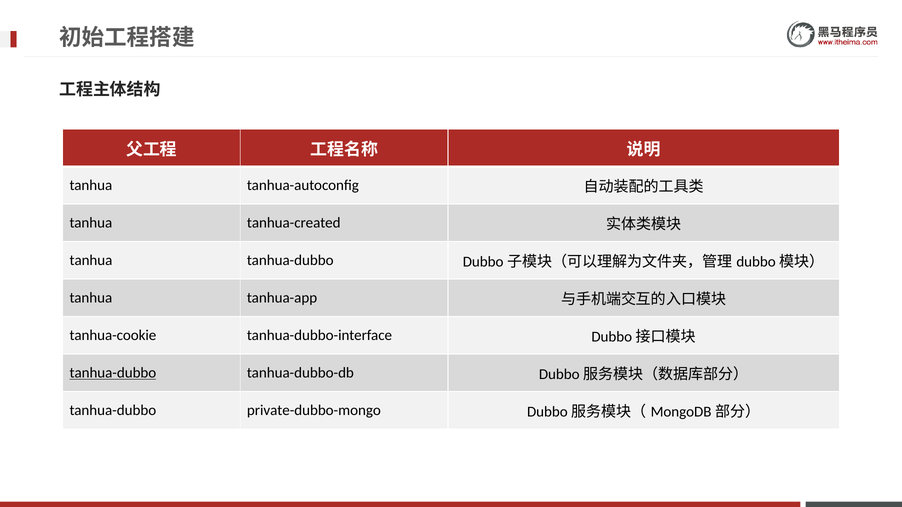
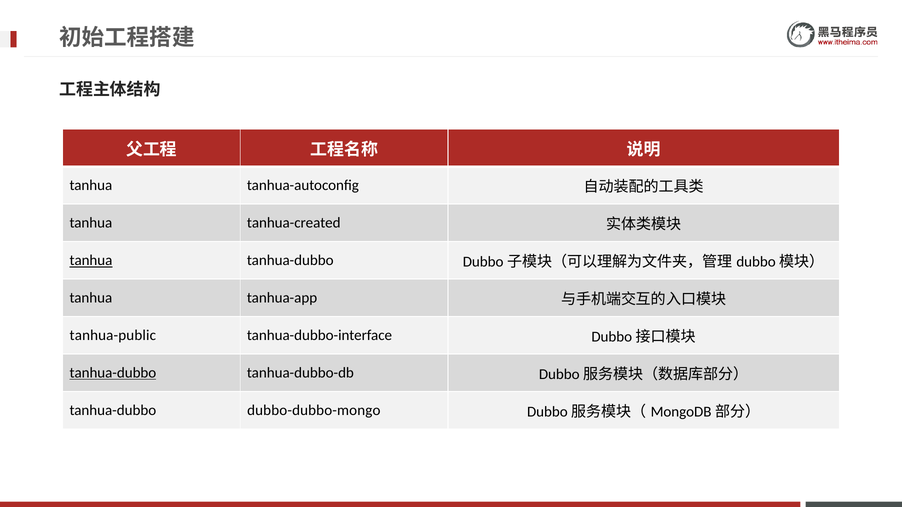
tanhua underline: none -> present (91, 261)
tanhua-cookie: tanhua-cookie -> tanhua-public (113, 336)
private-dubbo-mongo: private-dubbo-mongo -> dubbo-dubbo-mongo (314, 411)
